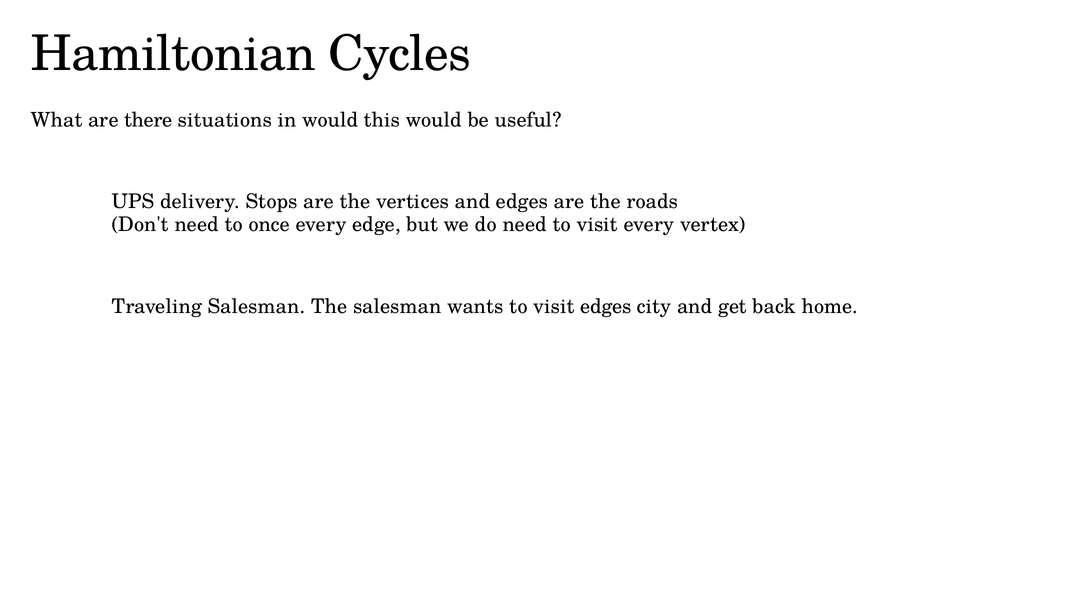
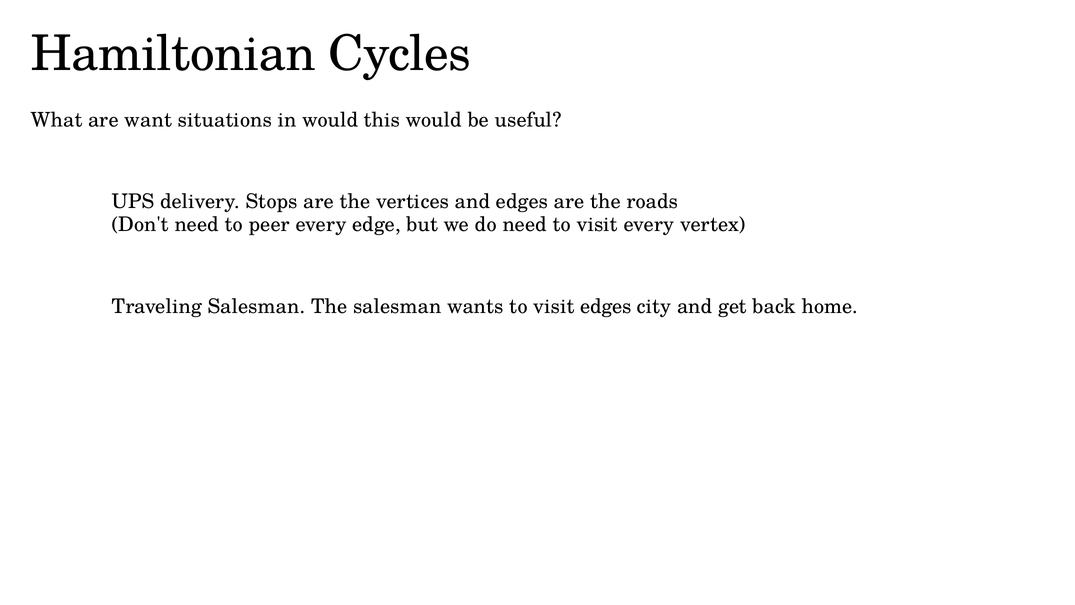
there: there -> want (148, 120)
once: once -> peer (269, 225)
